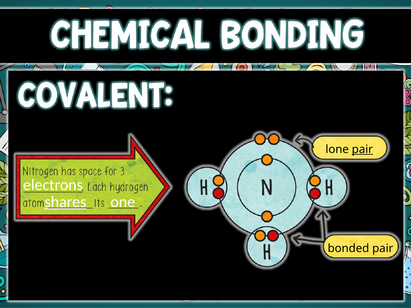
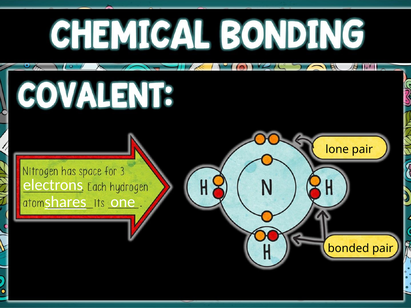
pair underline: present -> none (362, 149)
